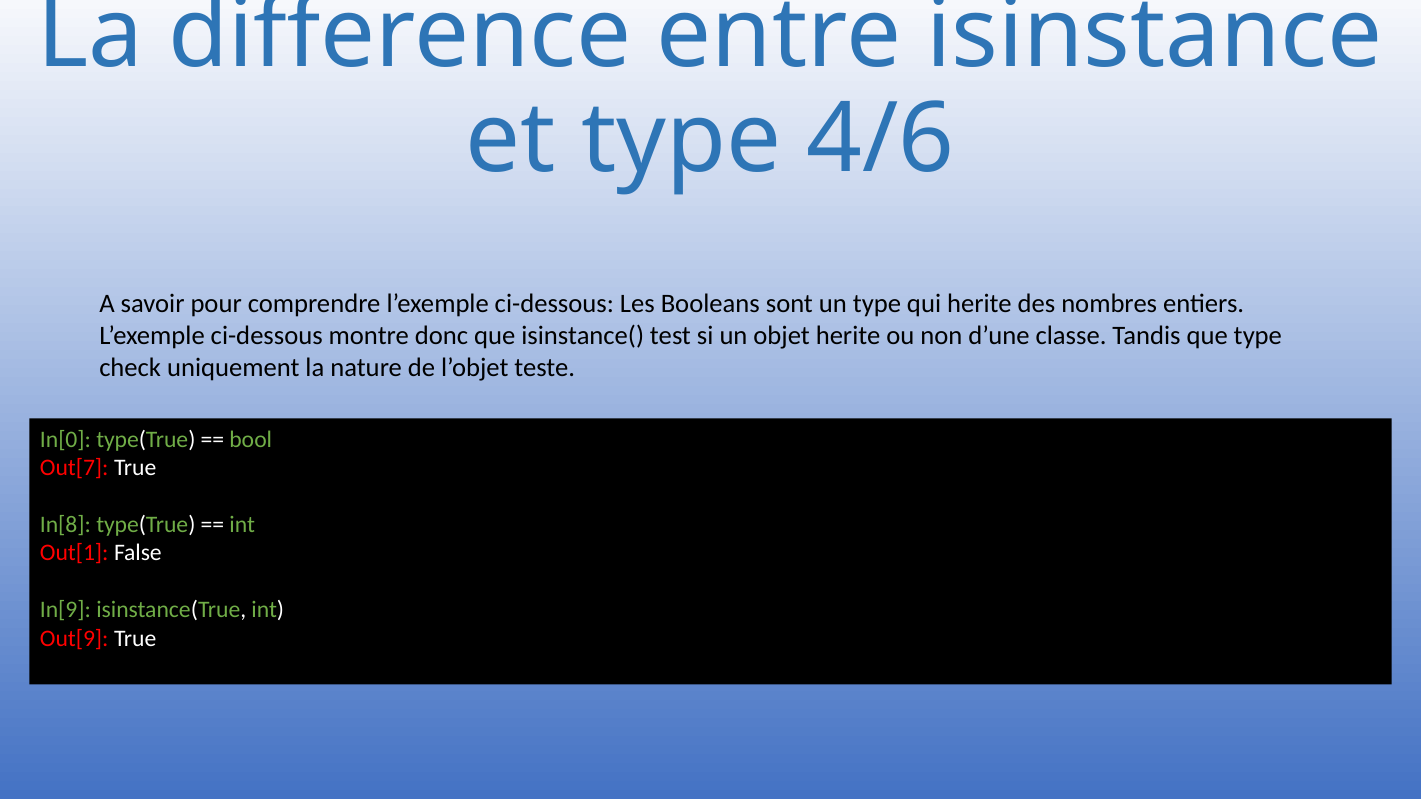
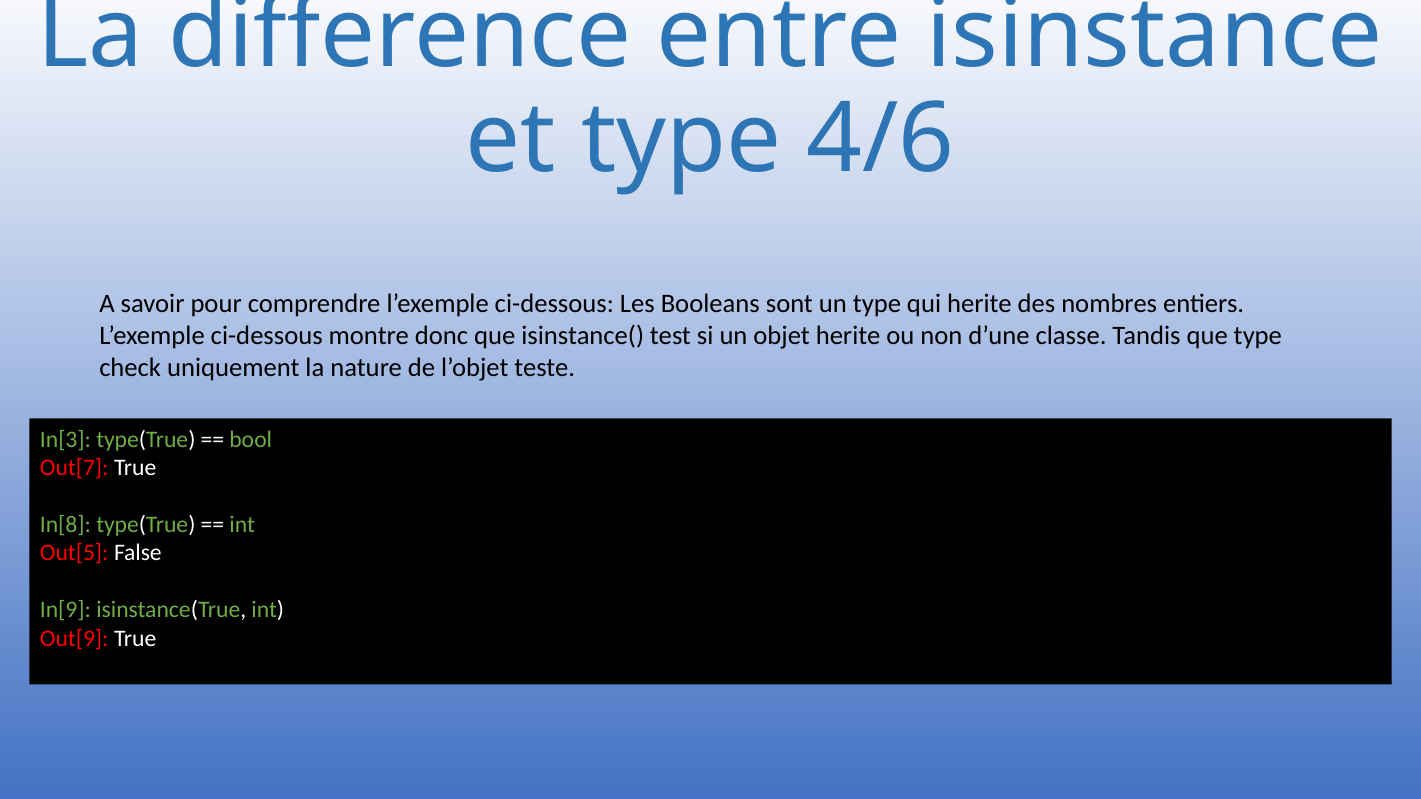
In[0: In[0 -> In[3 (65, 440)
Out[1: Out[1 -> Out[5 (74, 553)
